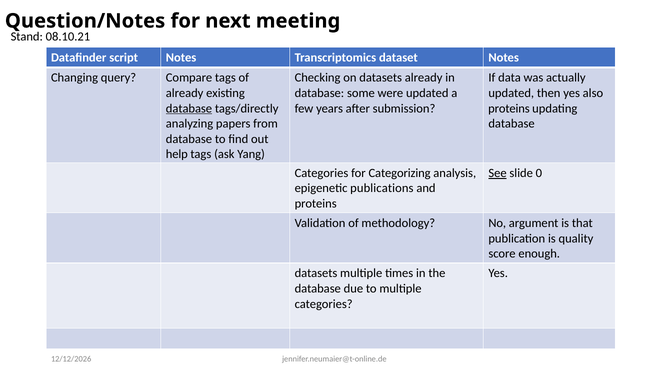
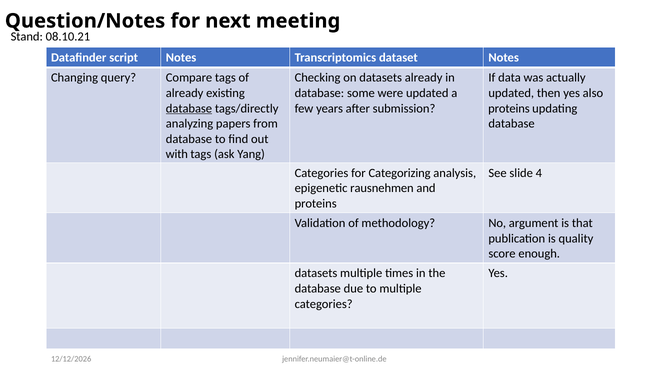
help: help -> with (177, 154)
See underline: present -> none (498, 173)
0: 0 -> 4 (539, 173)
publications: publications -> rausnehmen (382, 188)
